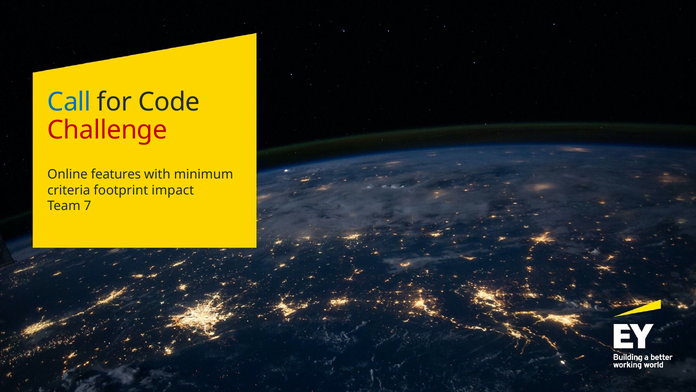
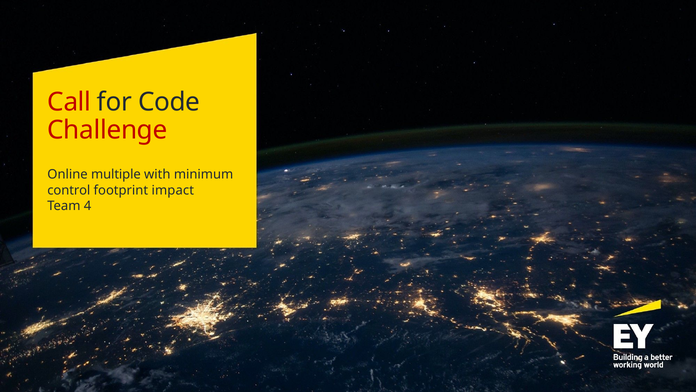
Call colour: blue -> red (69, 102)
features: features -> multiple (116, 174)
criteria: criteria -> control (69, 190)
7: 7 -> 4 (88, 206)
